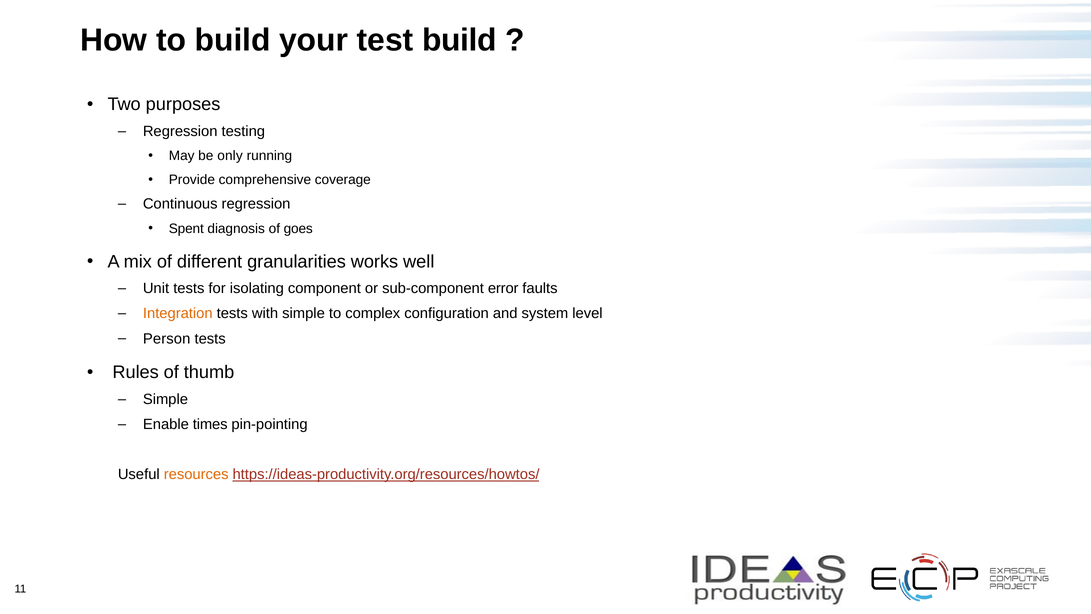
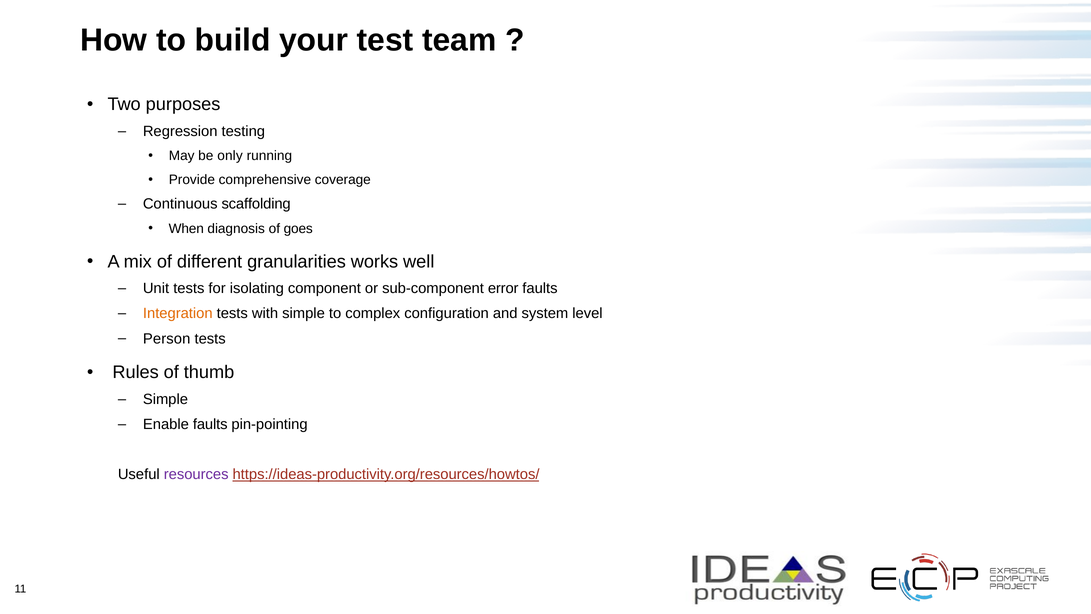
test build: build -> team (459, 40)
Continuous regression: regression -> scaffolding (256, 204)
Spent: Spent -> When (186, 228)
Enable times: times -> faults (210, 424)
resources colour: orange -> purple (196, 474)
